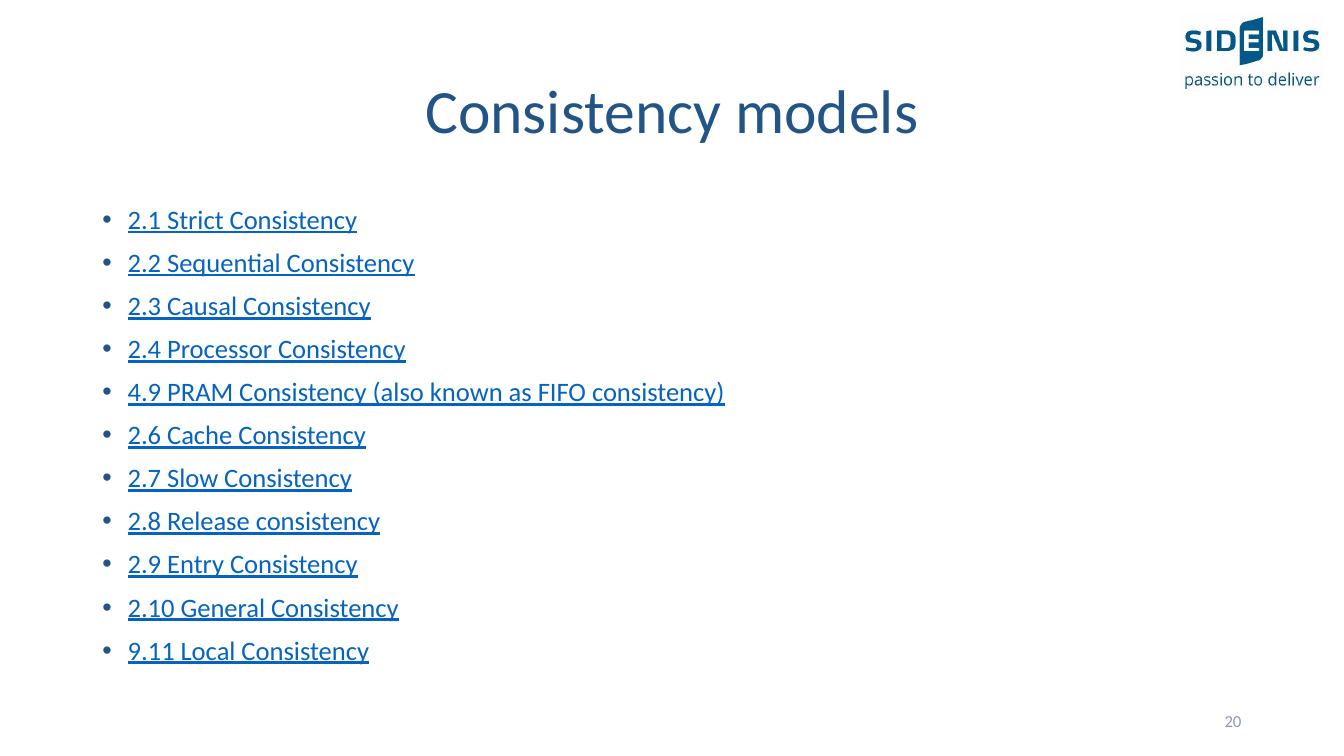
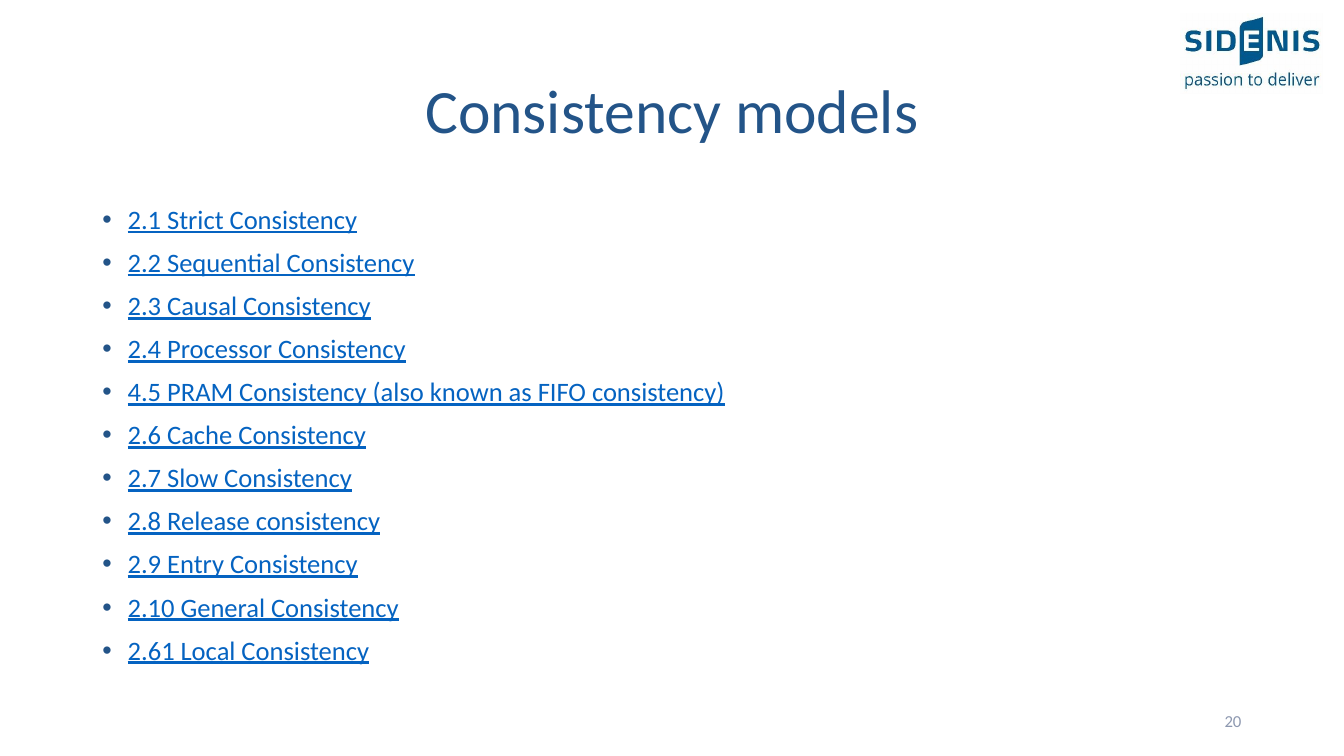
4.9: 4.9 -> 4.5 (144, 393)
9.11: 9.11 -> 2.61 (151, 651)
